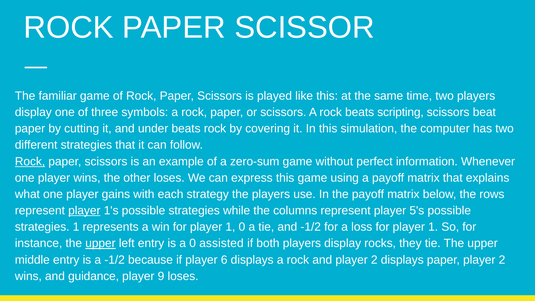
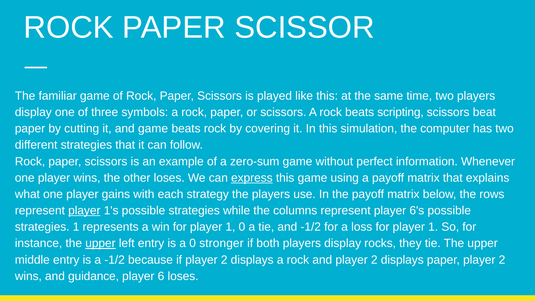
and under: under -> game (153, 129)
Rock underline: present -> none (30, 161)
express underline: none -> present (252, 178)
5's: 5's -> 6's (417, 211)
assisted: assisted -> stronger (221, 243)
if player 6: 6 -> 2 (224, 260)
9: 9 -> 6 (161, 276)
